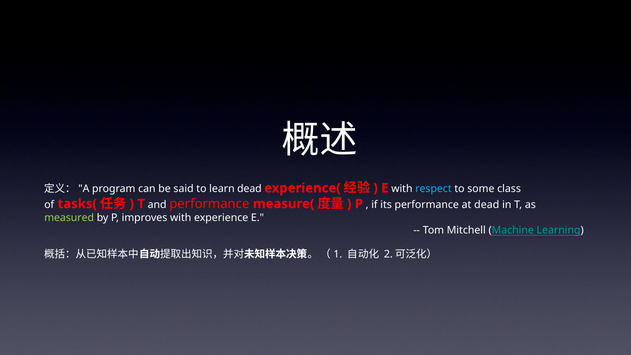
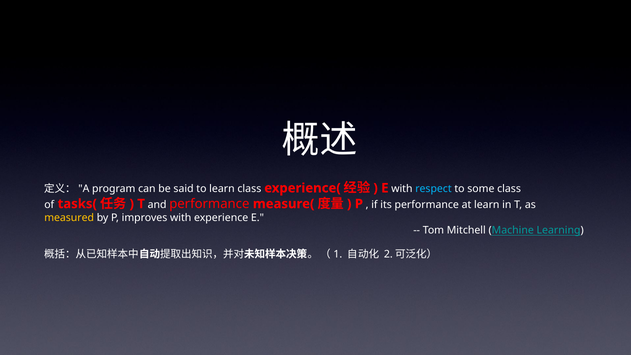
learn dead: dead -> class (249, 189)
at dead: dead -> learn (487, 205)
measured colour: light green -> yellow (69, 218)
